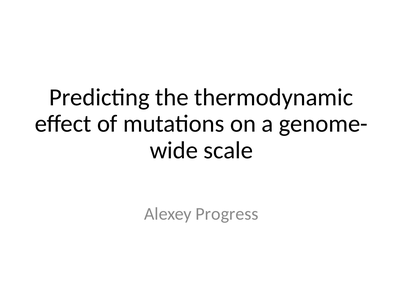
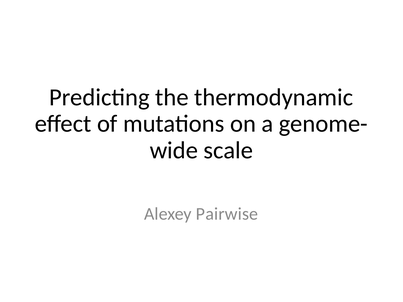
Progress: Progress -> Pairwise (227, 214)
